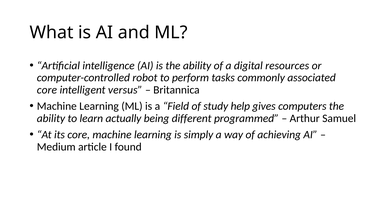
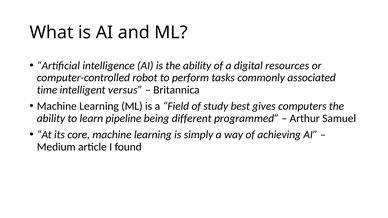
core: core -> time (47, 90)
help: help -> best (240, 106)
actually: actually -> pipeline (123, 119)
